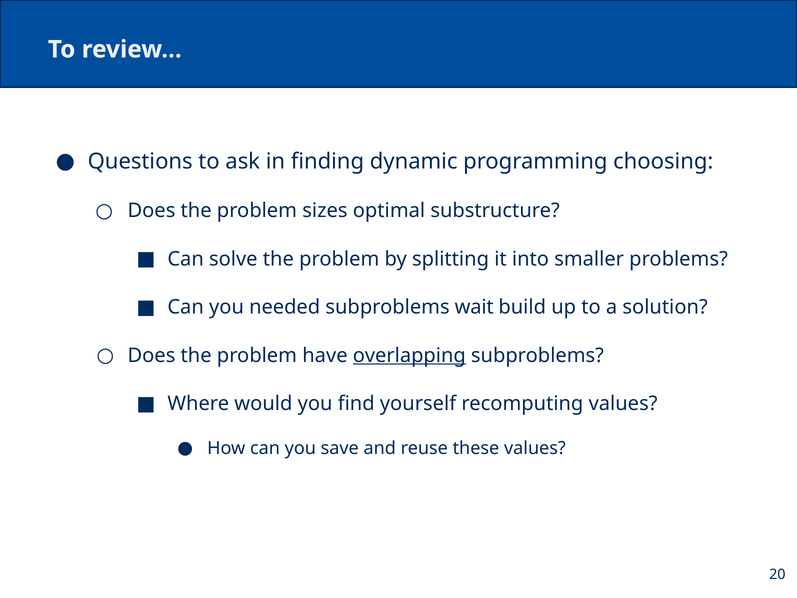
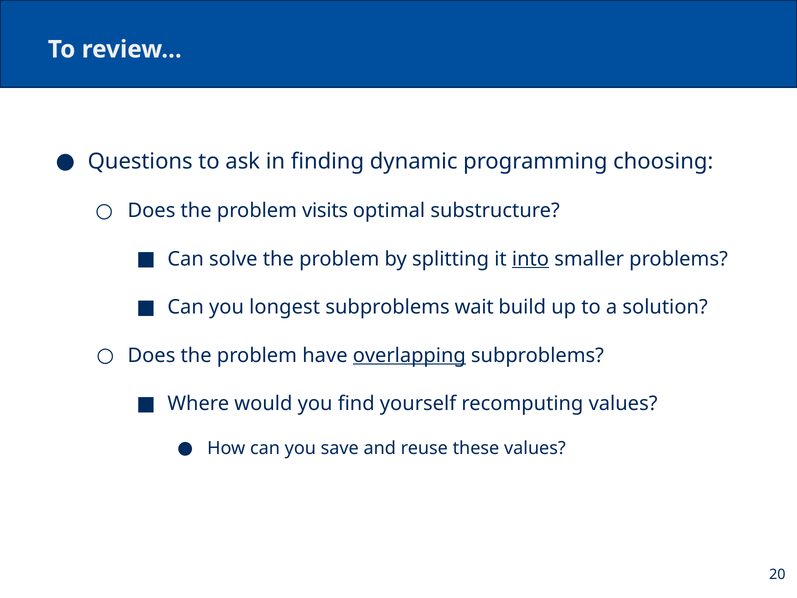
sizes: sizes -> visits (325, 211)
into underline: none -> present (530, 259)
needed: needed -> longest (285, 307)
